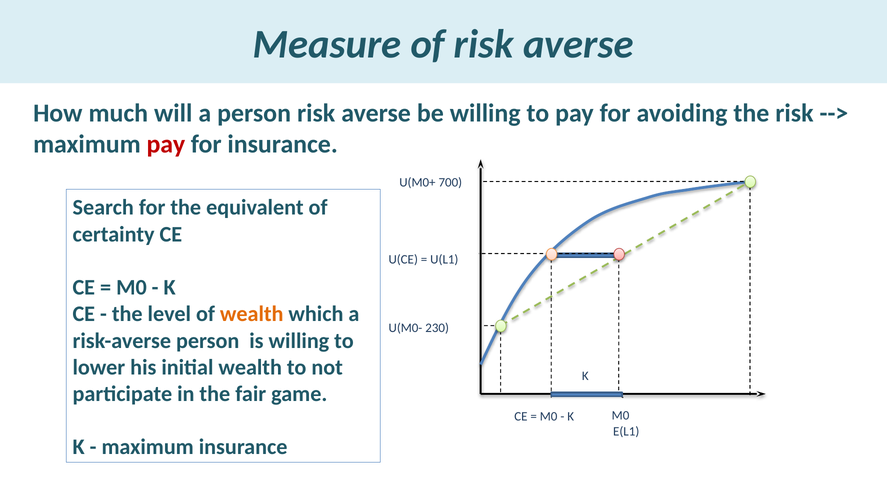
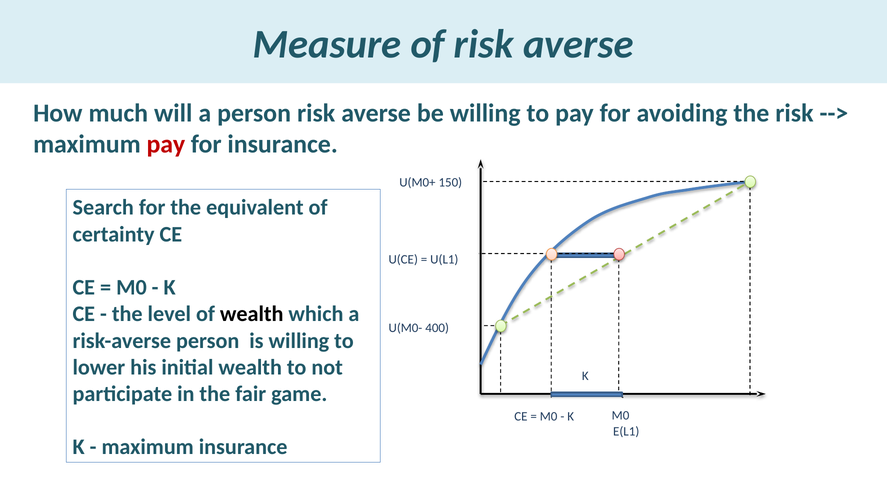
700: 700 -> 150 (450, 182)
wealth colour: orange -> black (252, 314)
230: 230 -> 400 (437, 328)
